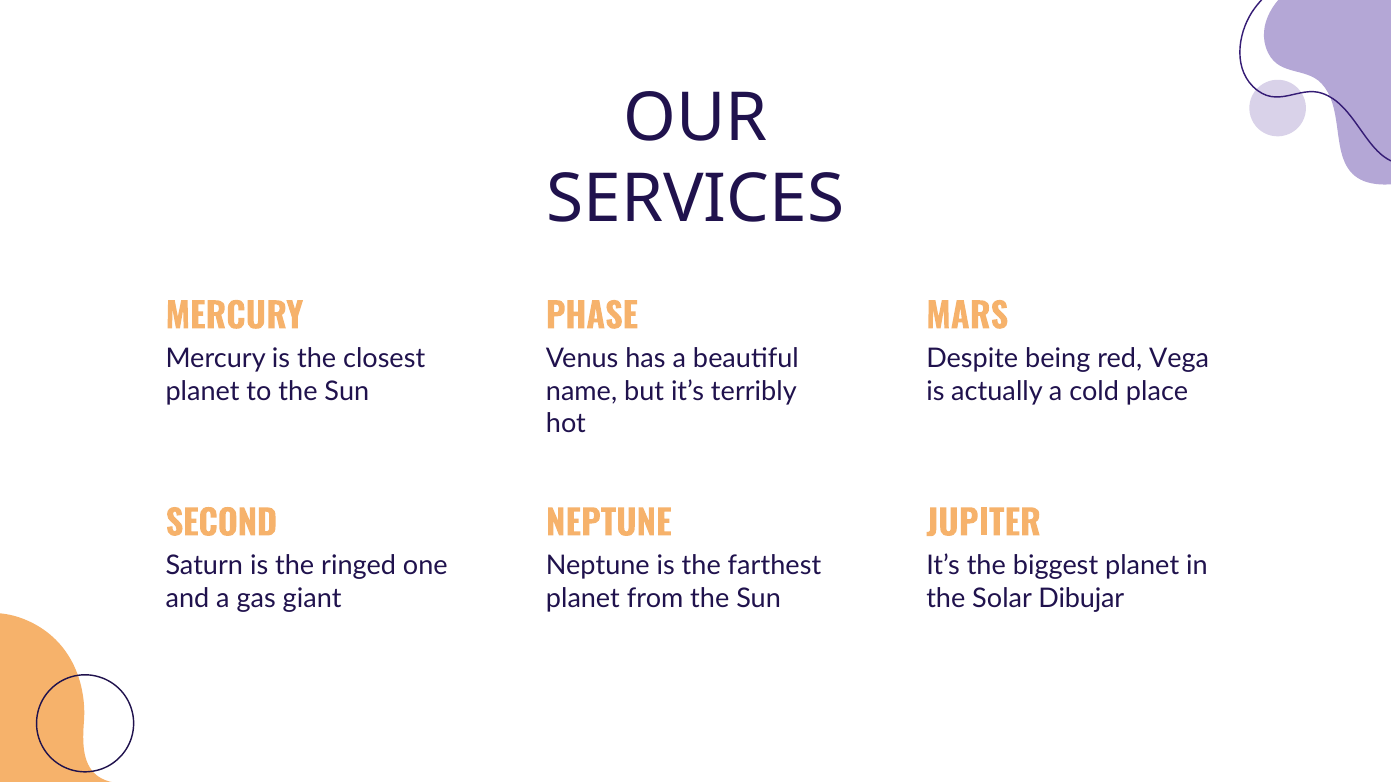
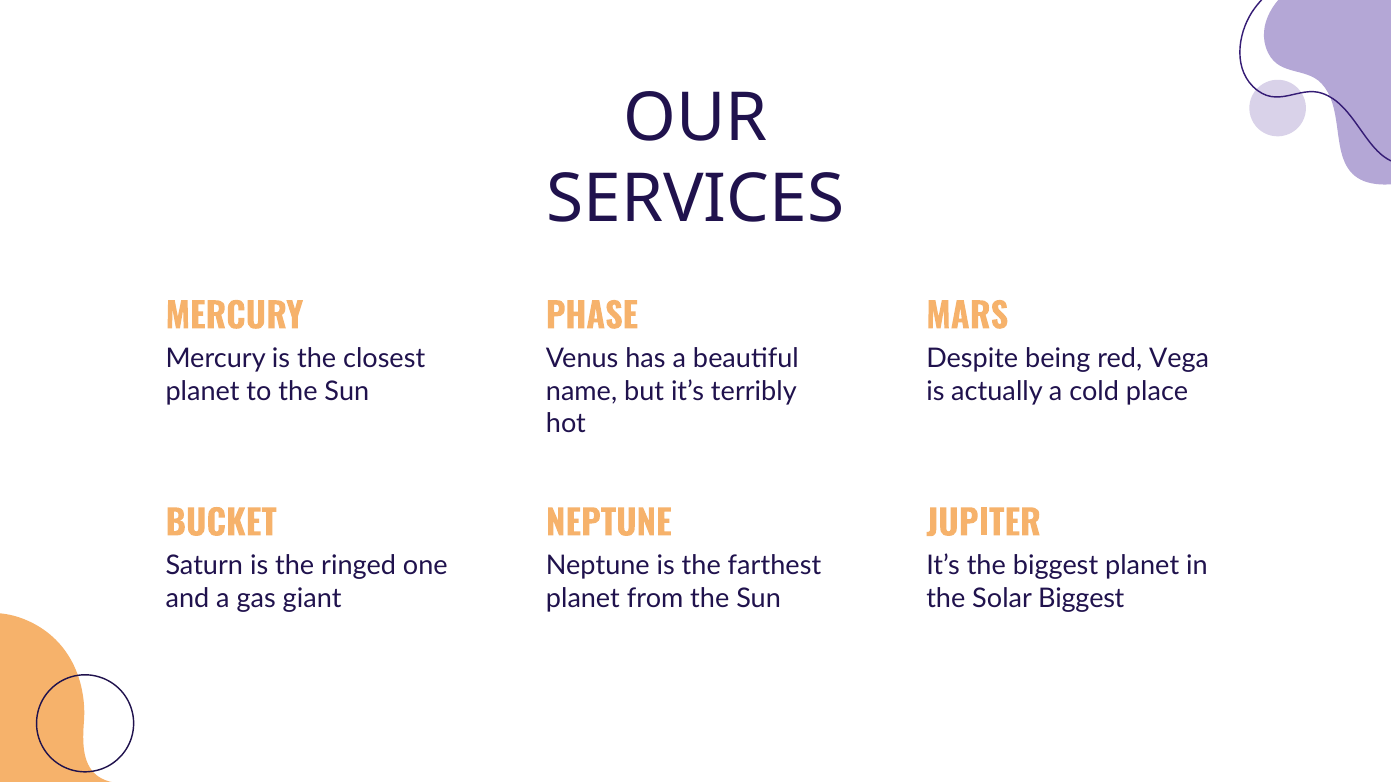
SECOND: SECOND -> BUCKET (221, 524)
Solar Dibujar: Dibujar -> Biggest (1081, 599)
